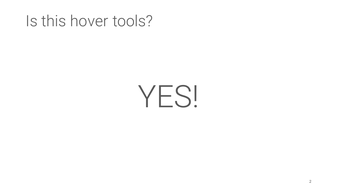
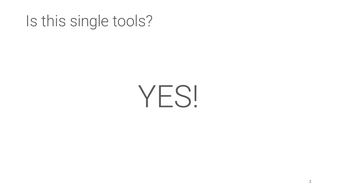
hover: hover -> single (89, 21)
